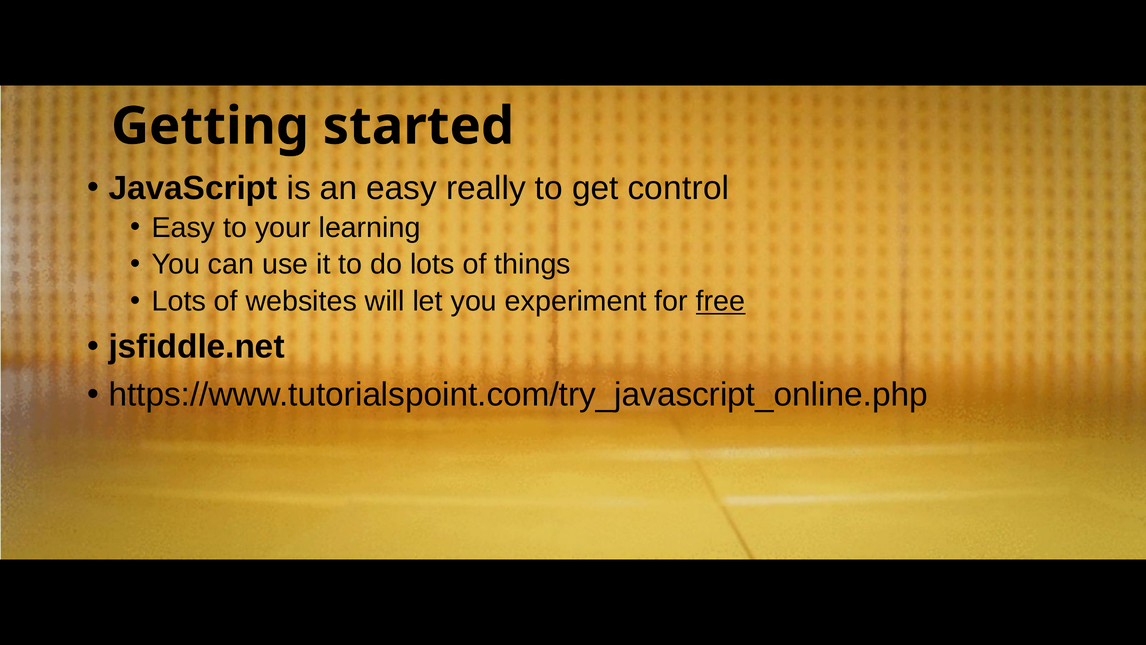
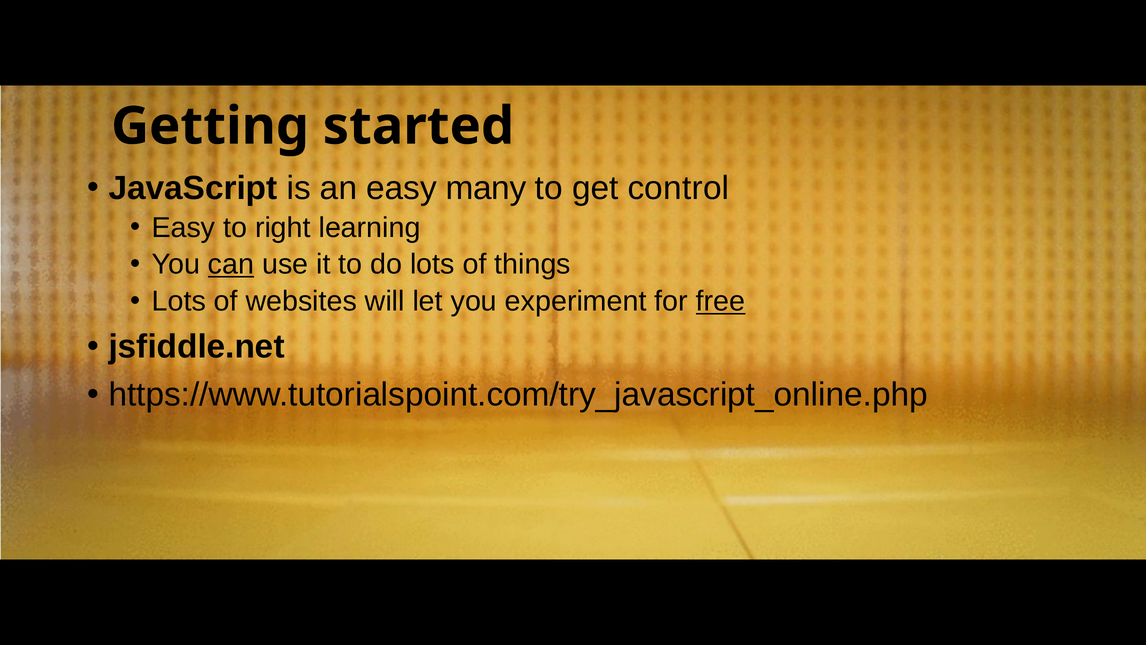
really: really -> many (486, 188)
your: your -> right (283, 227)
can underline: none -> present (231, 264)
